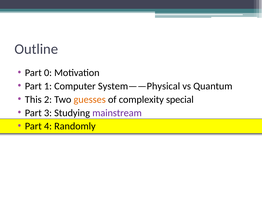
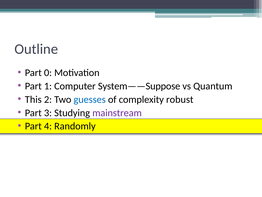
System——Physical: System——Physical -> System——Suppose (139, 86)
guesses colour: orange -> blue (90, 99)
special: special -> robust (180, 99)
